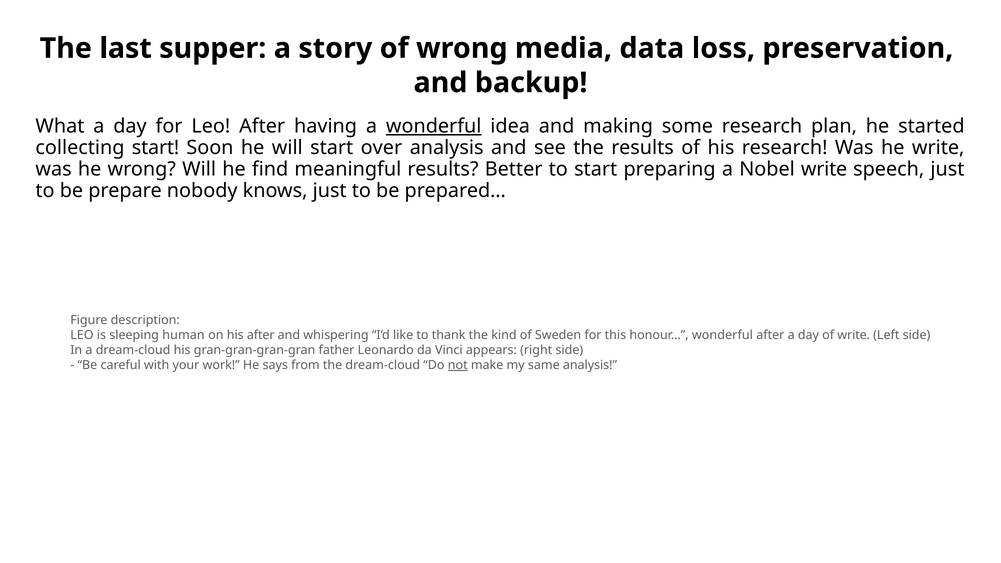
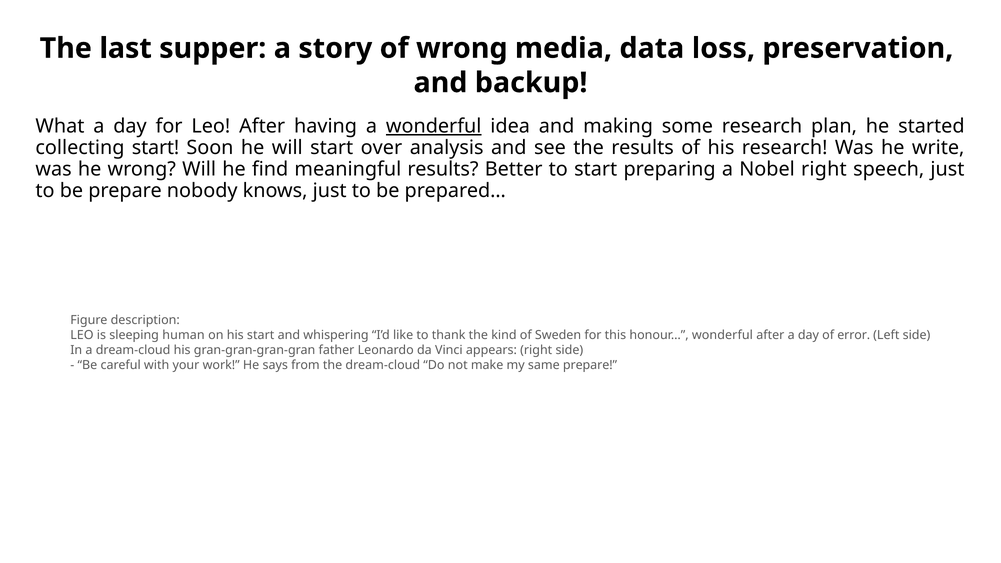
Nobel write: write -> right (824, 169)
his after: after -> start (261, 335)
of write: write -> error (854, 335)
not underline: present -> none (458, 365)
same analysis: analysis -> prepare (590, 365)
